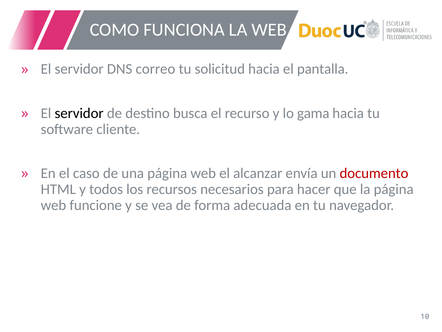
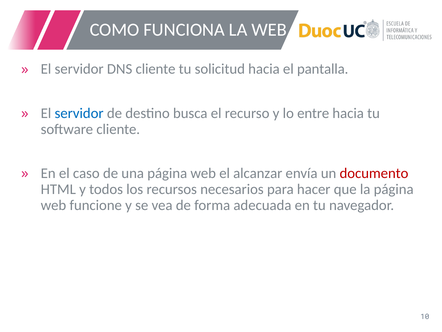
DNS correo: correo -> cliente (156, 69)
servidor colour: black -> blue (79, 113)
gama: gama -> entre (313, 113)
